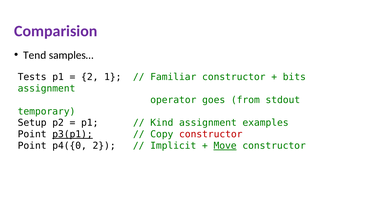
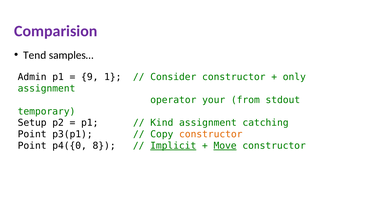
Tests: Tests -> Admin (32, 77)
2: 2 -> 9 (90, 77)
Familiar: Familiar -> Consider (173, 77)
bits: bits -> only (294, 77)
goes: goes -> your (214, 100)
examples: examples -> catching (266, 123)
p3(p1 underline: present -> none (72, 135)
constructor colour: red -> orange (211, 135)
p4({0 2: 2 -> 8 (104, 146)
Implicit underline: none -> present (173, 146)
